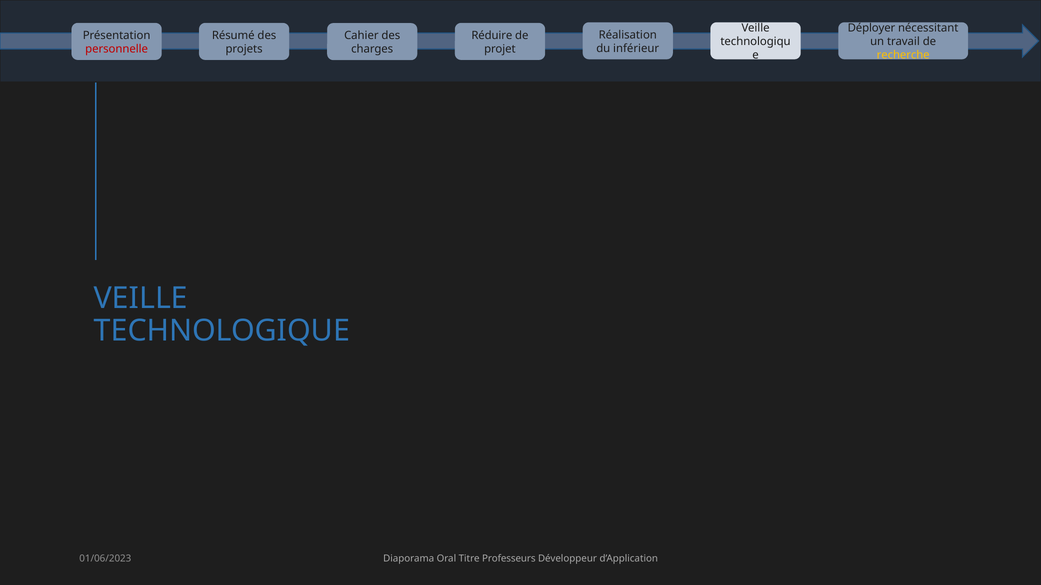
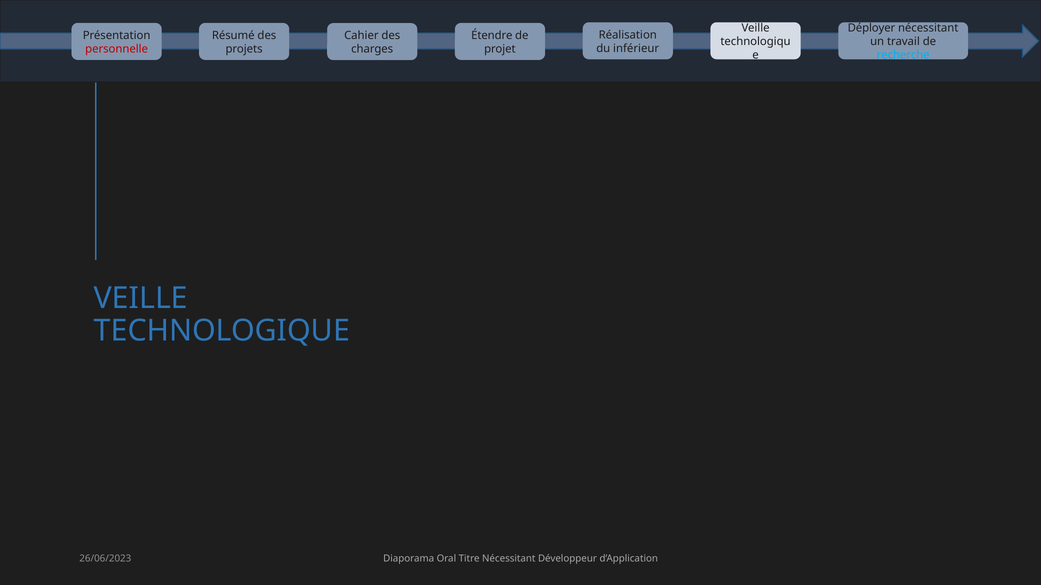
Réduire: Réduire -> Étendre (492, 35)
recherche colour: yellow -> light blue (903, 55)
01/06/2023: 01/06/2023 -> 26/06/2023 (105, 559)
Titre Professeurs: Professeurs -> Nécessitant (509, 559)
